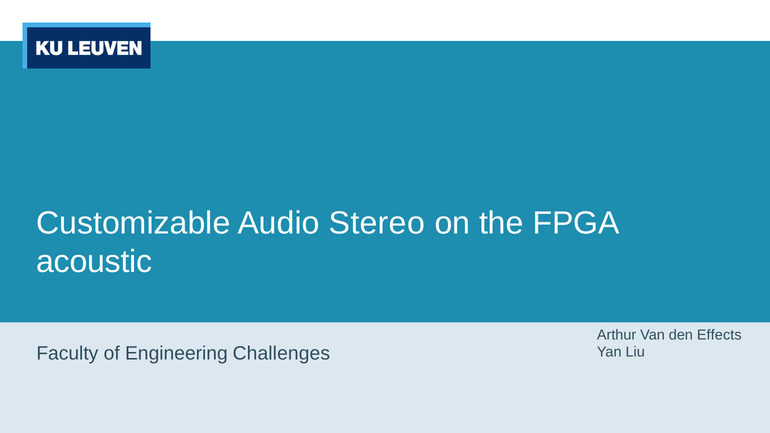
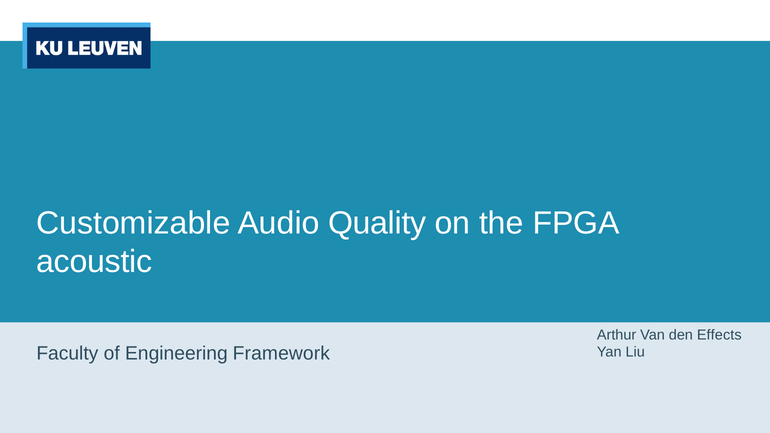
Stereo: Stereo -> Quality (377, 223)
Challenges: Challenges -> Framework (281, 353)
